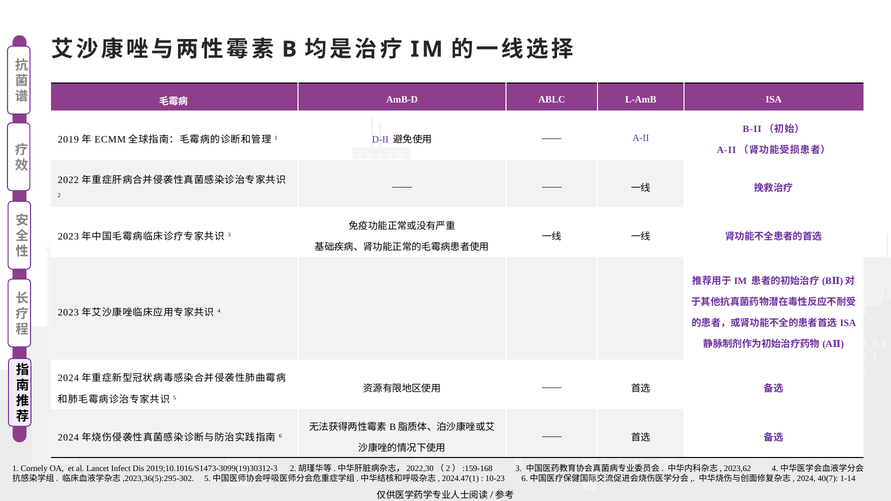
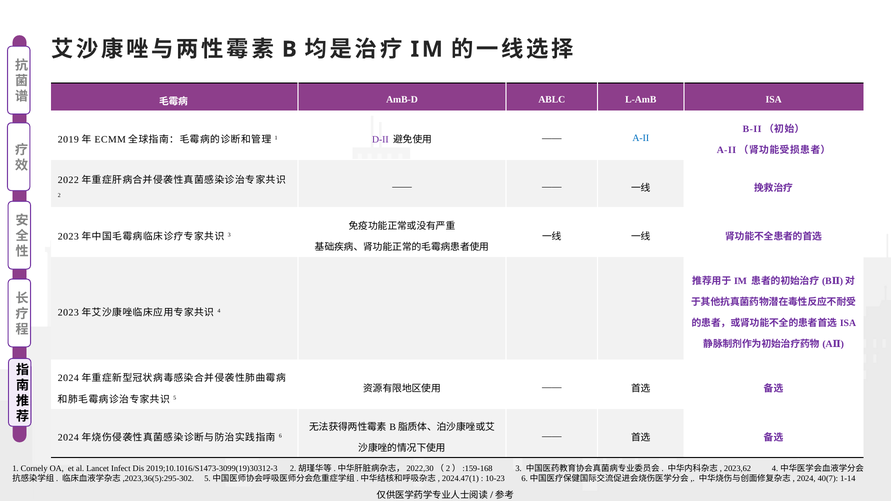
A-II colour: purple -> blue (641, 138)
